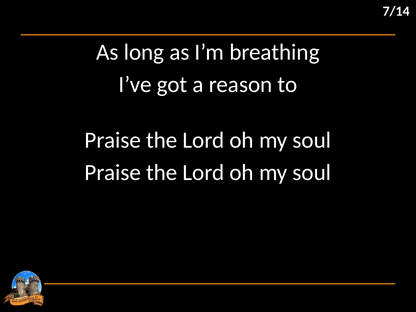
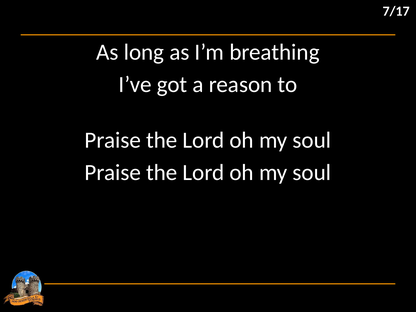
7/14: 7/14 -> 7/17 (396, 11)
